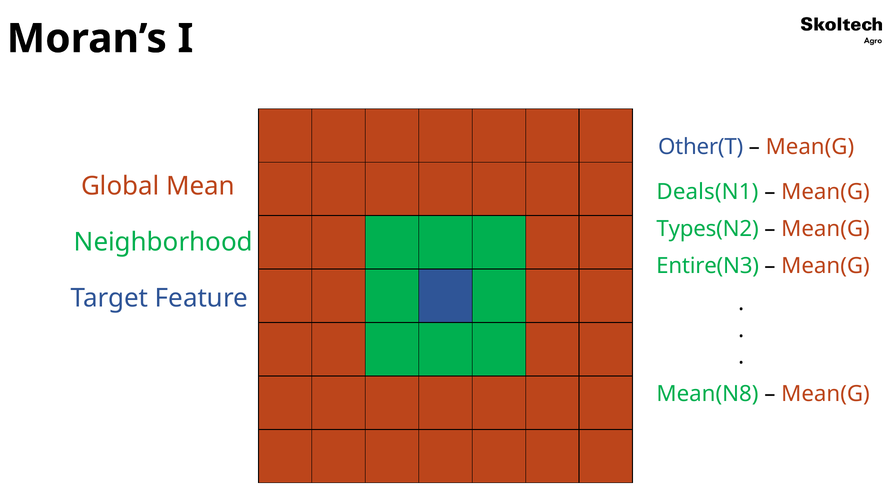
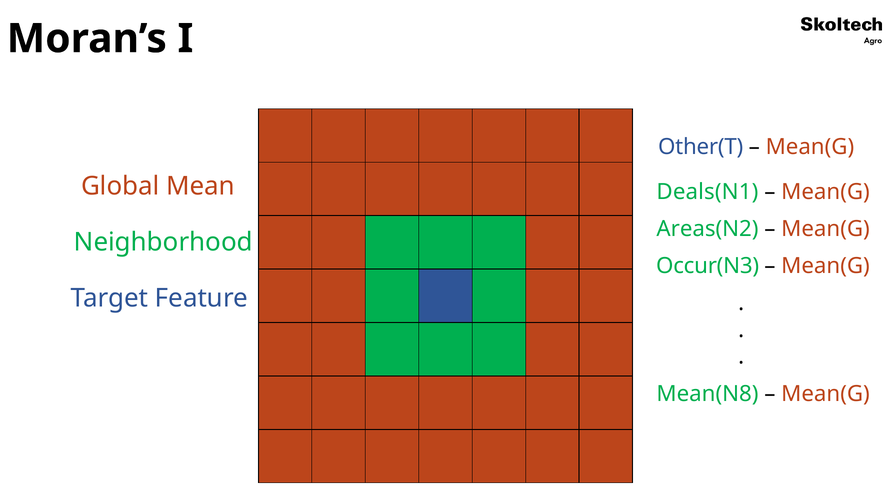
Types(N2: Types(N2 -> Areas(N2 (708, 229)
Entire(N3: Entire(N3 -> Occur(N3 (708, 266)
